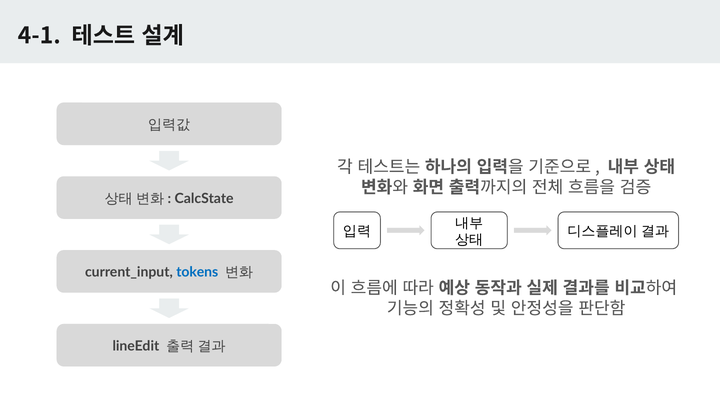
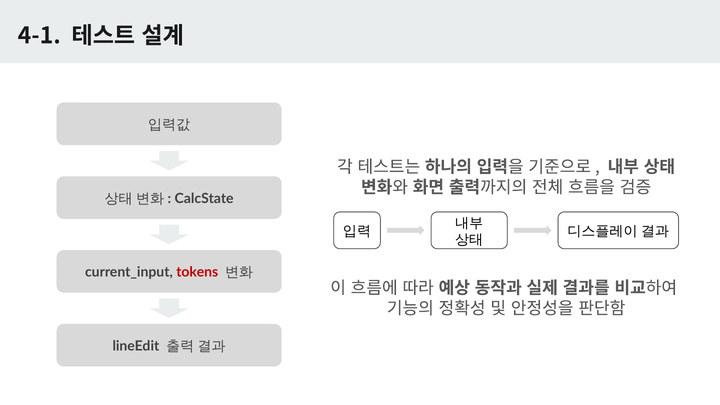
tokens colour: blue -> red (197, 272)
